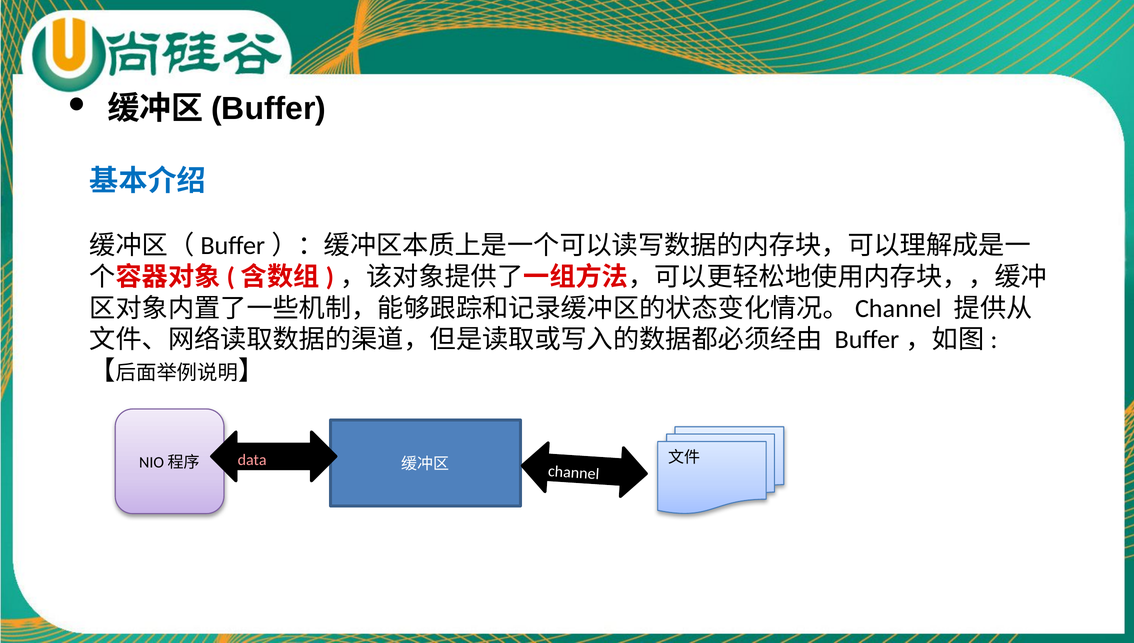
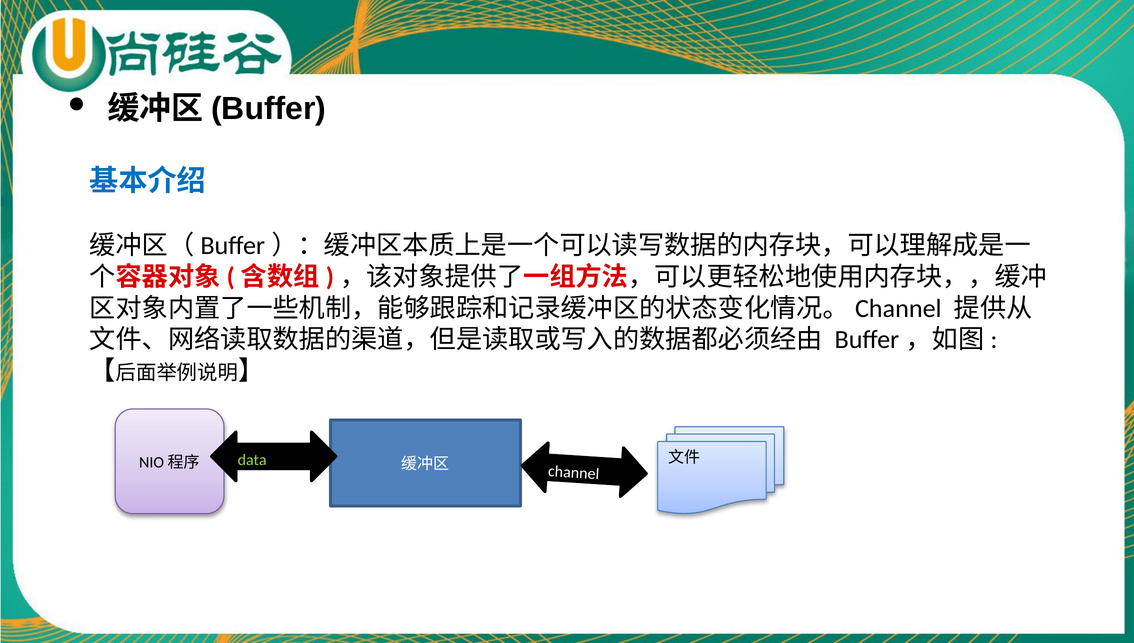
data colour: pink -> light green (252, 460)
